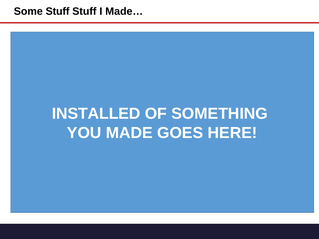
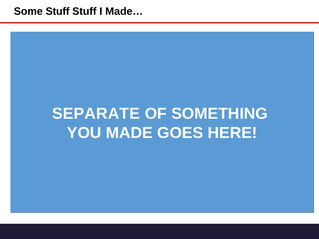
INSTALLED: INSTALLED -> SEPARATE (96, 114)
